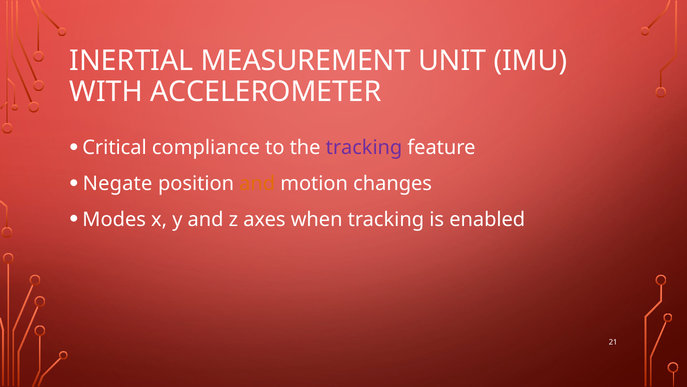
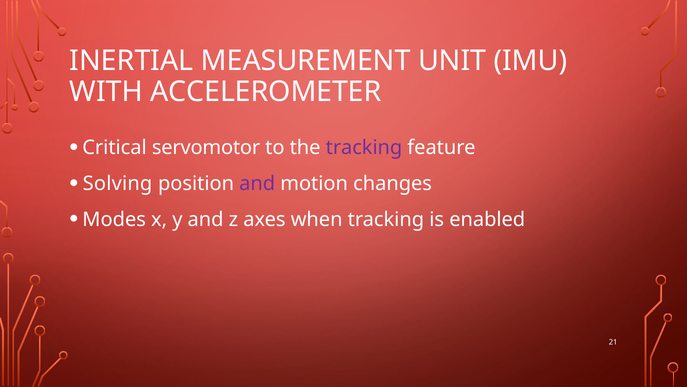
compliance: compliance -> servomotor (206, 148)
Negate: Negate -> Solving (118, 183)
and colour: orange -> purple (257, 183)
